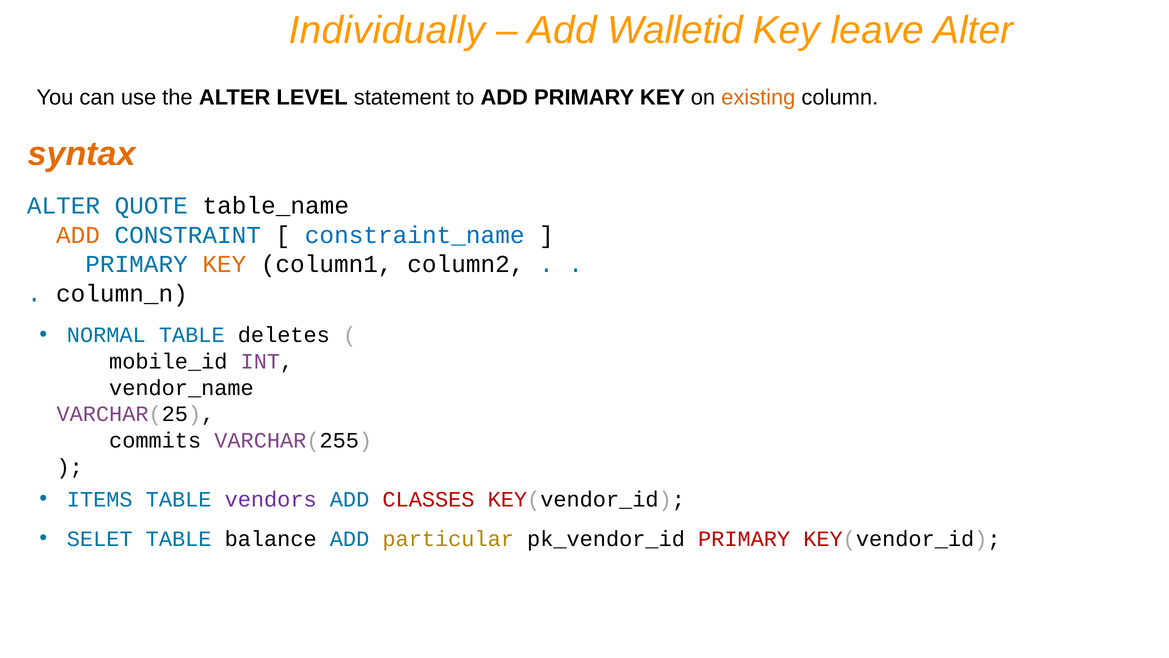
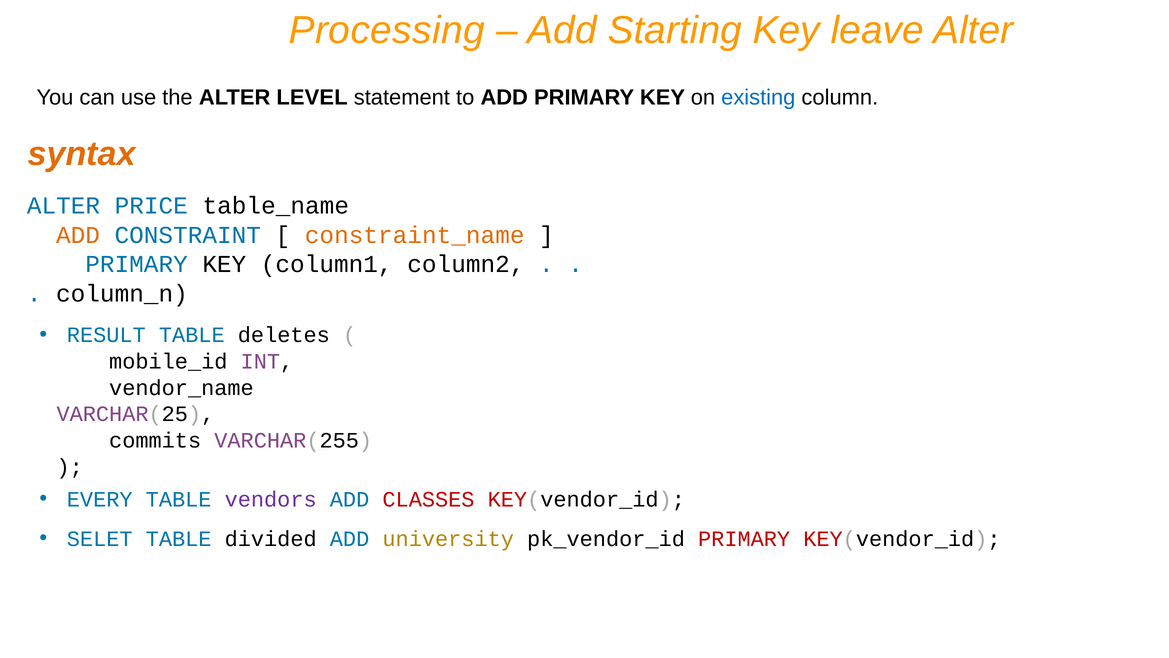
Individually: Individually -> Processing (387, 30)
Walletid: Walletid -> Starting (675, 30)
existing colour: orange -> blue (758, 97)
QUOTE: QUOTE -> PRICE (151, 206)
constraint_name colour: blue -> orange (415, 235)
KEY colour: orange -> black (224, 264)
NORMAL: NORMAL -> RESULT (106, 335)
ITEMS: ITEMS -> EVERY (100, 499)
balance: balance -> divided (271, 538)
particular: particular -> university (448, 538)
